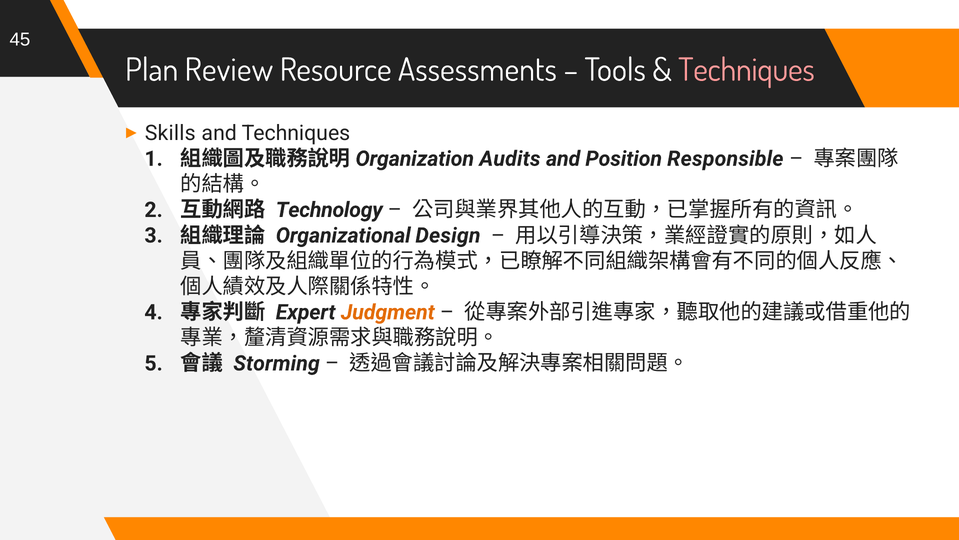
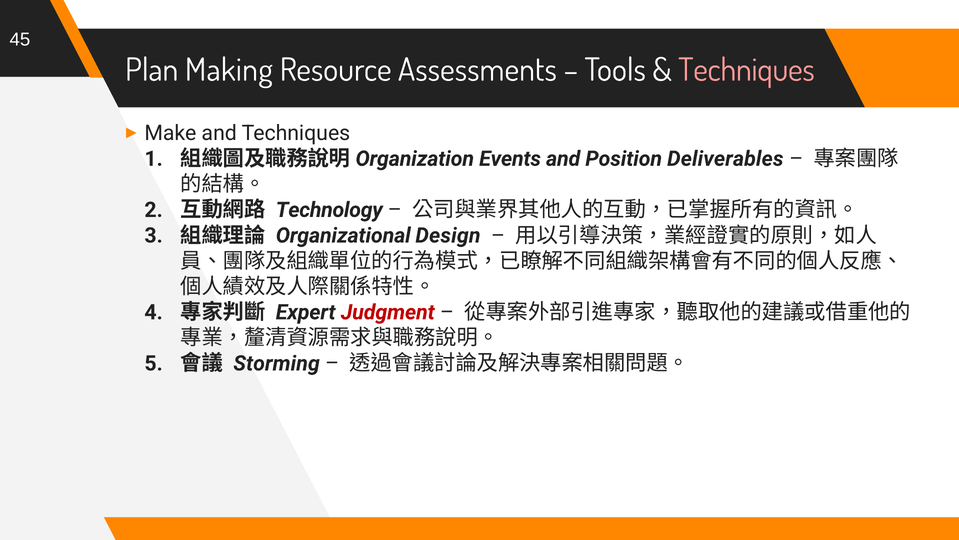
Review: Review -> Making (229, 70)
Skills: Skills -> Make (170, 133)
Audits: Audits -> Events (510, 159)
Responsible: Responsible -> Deliverables (725, 159)
Judgment colour: orange -> red (388, 312)
